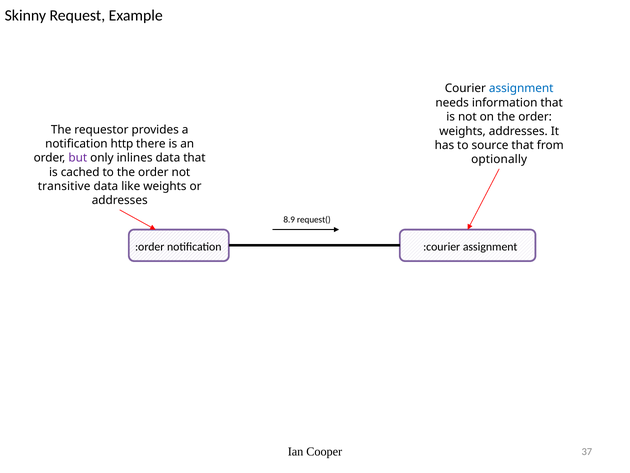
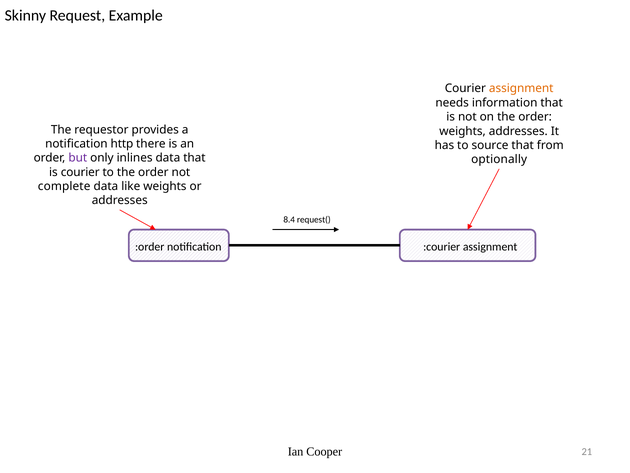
assignment colour: blue -> orange (521, 88)
is cached: cached -> courier (80, 172)
transitive: transitive -> complete (64, 186)
8.9: 8.9 -> 8.4 (289, 219)
37: 37 -> 21 (587, 451)
